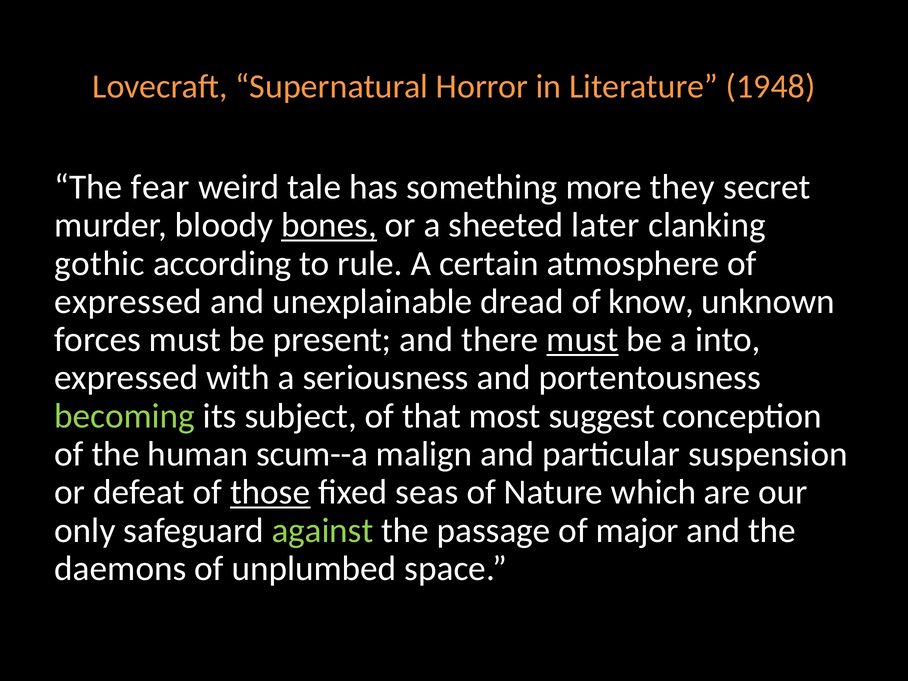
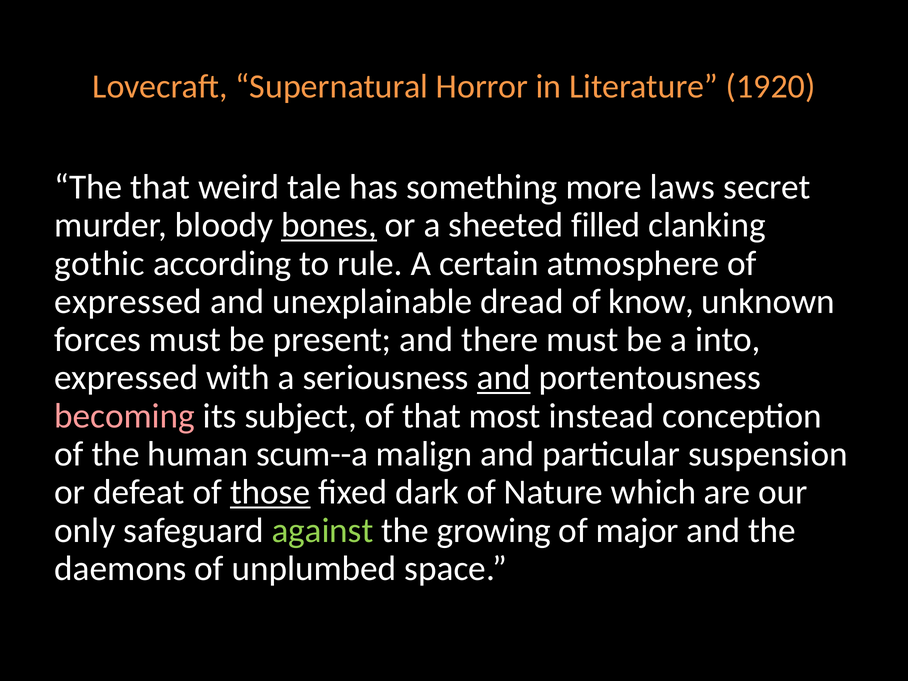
1948: 1948 -> 1920 (771, 86)
The fear: fear -> that (160, 187)
they: they -> laws (682, 187)
later: later -> filled (606, 225)
must underline: present -> none (582, 340)
and underline: none -> present (504, 378)
becoming colour: light green -> pink (125, 416)
suggest: suggest -> instead (602, 416)
seas: seas -> dark (427, 492)
passage: passage -> growing (494, 530)
